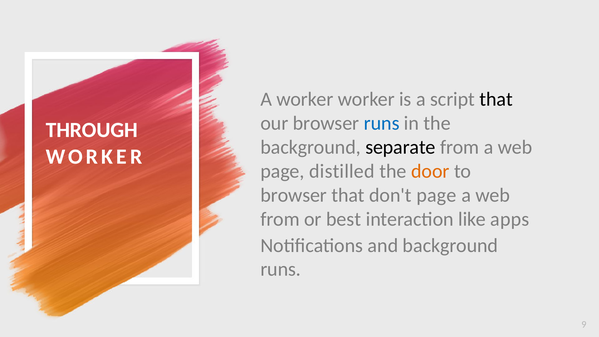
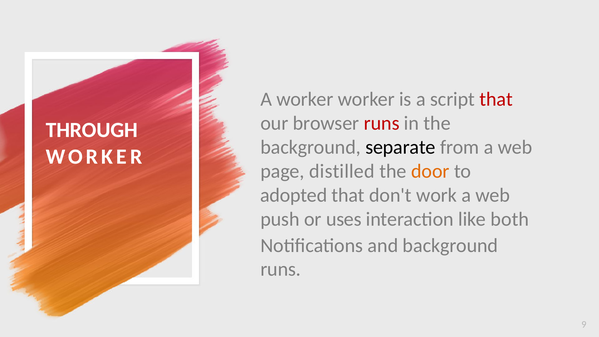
that colour: black -> red (496, 99)
runs colour: blue -> red (382, 123)
browser: browser -> adopted (294, 195)
don't page: page -> work (437, 195)
from: from -> push (280, 219)
best: best -> uses (344, 219)
apps: apps -> both (510, 219)
